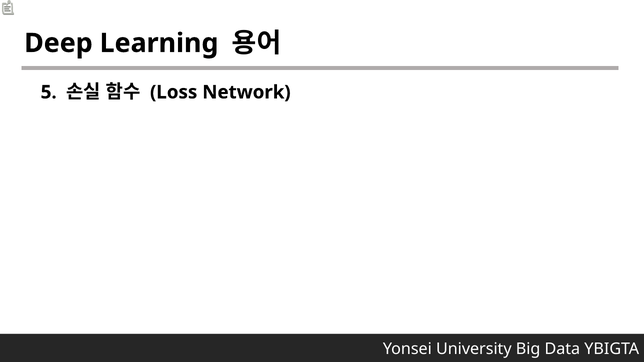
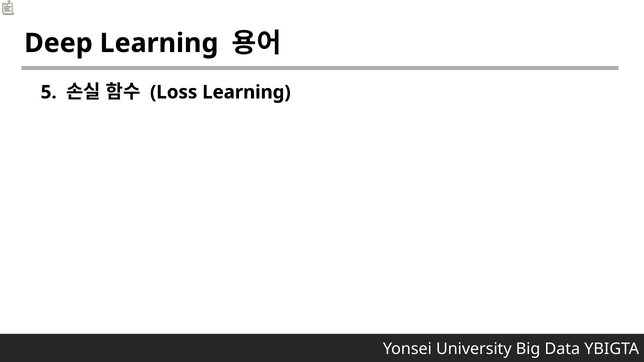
Loss Network: Network -> Learning (246, 92)
